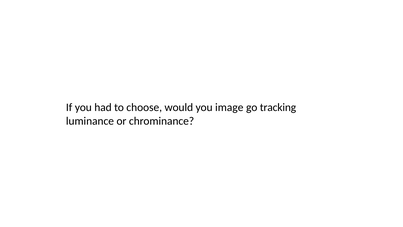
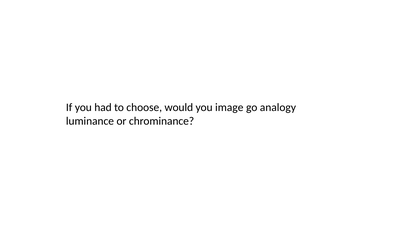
tracking: tracking -> analogy (278, 107)
